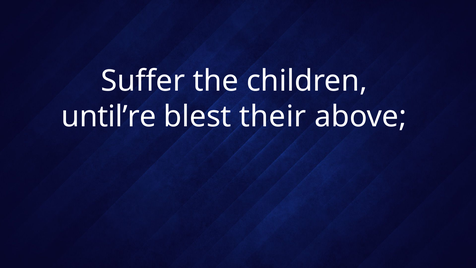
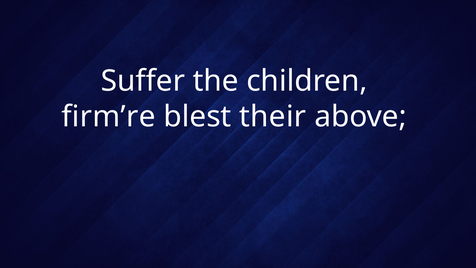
until’re: until’re -> firm’re (108, 117)
